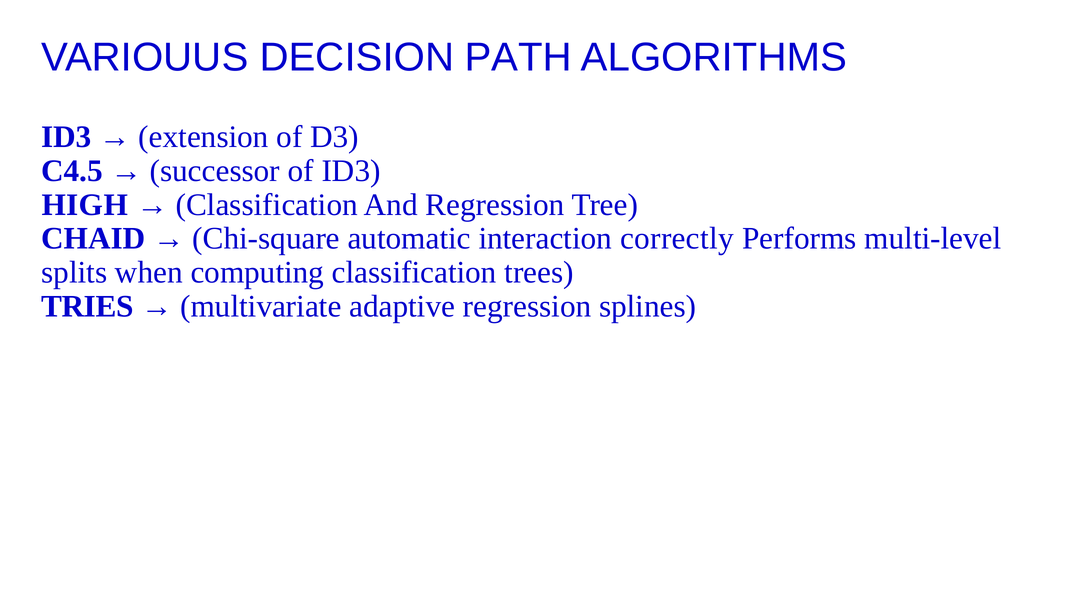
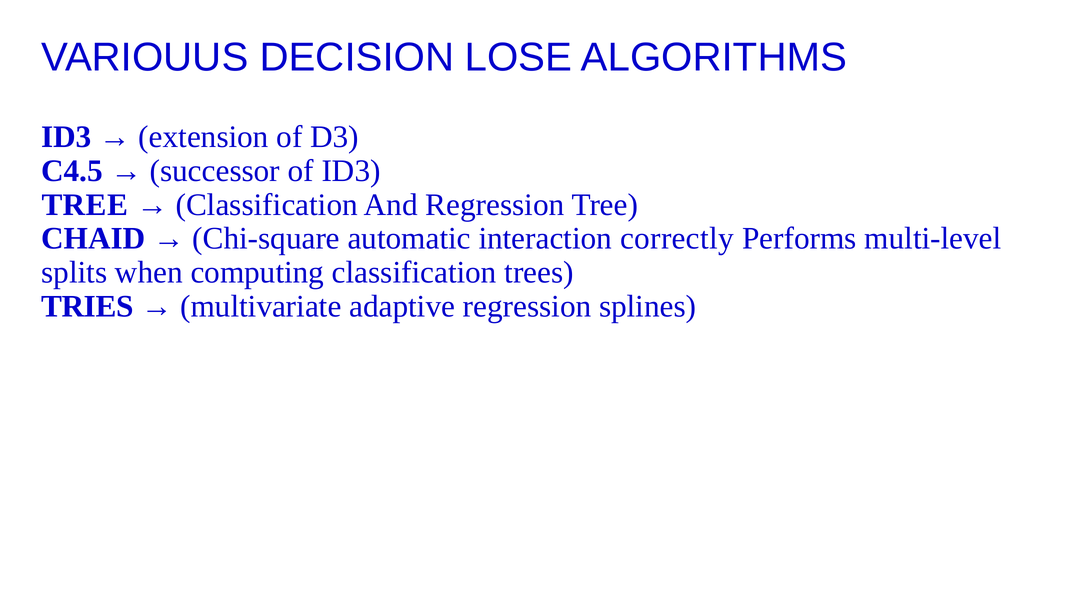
PATH: PATH -> LOSE (518, 57)
HIGH: HIGH -> TREE (85, 205)
